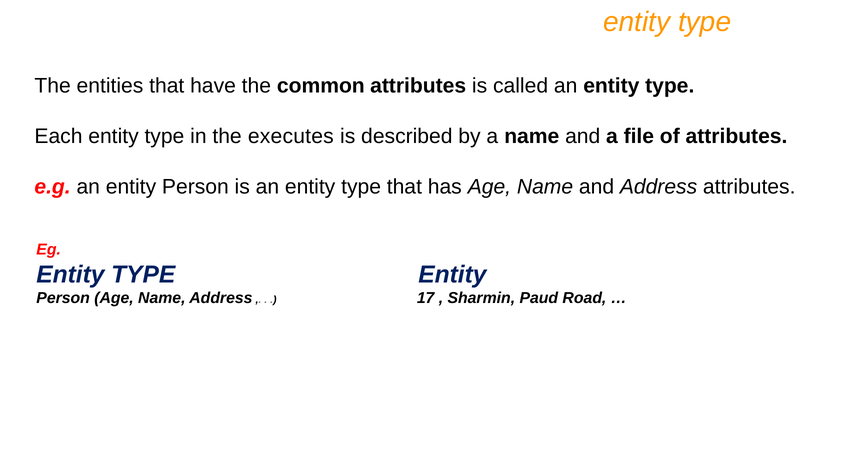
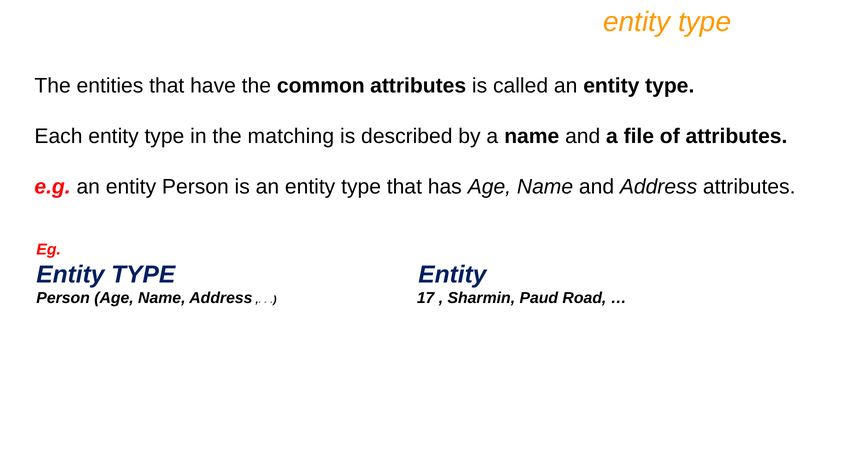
executes: executes -> matching (291, 136)
